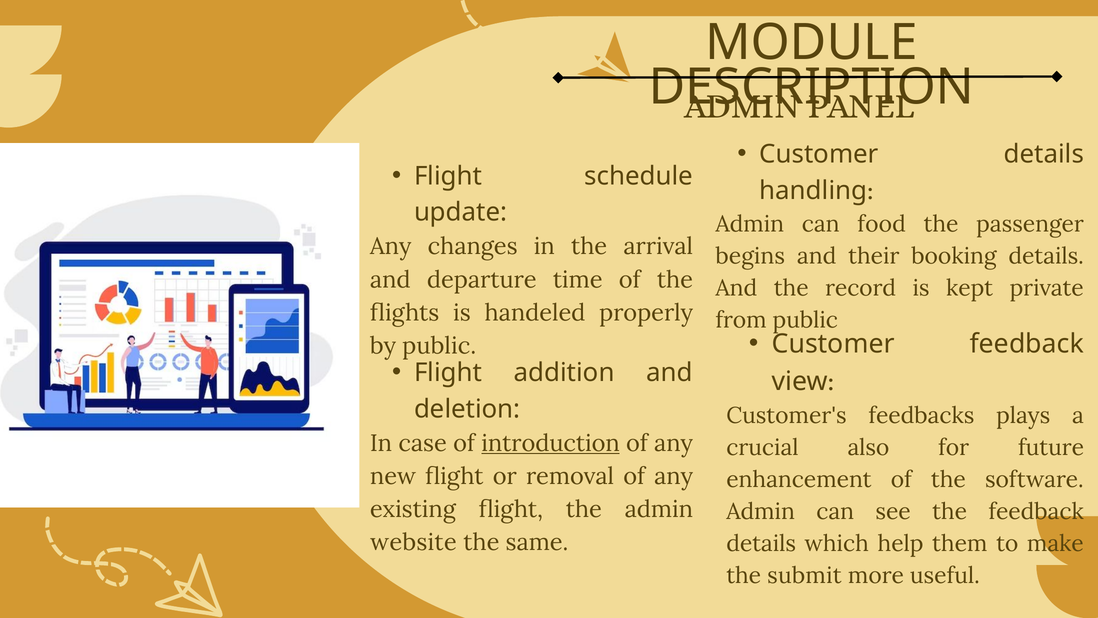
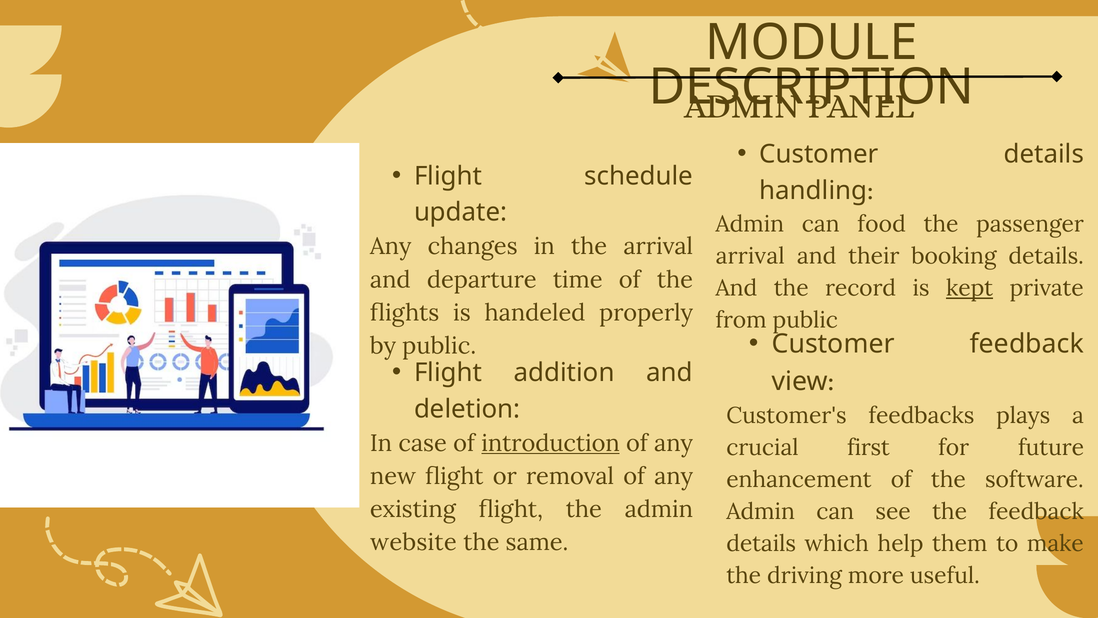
begins: begins -> arrival (750, 256)
kept underline: none -> present (970, 288)
also: also -> first (868, 447)
submit: submit -> driving (805, 575)
